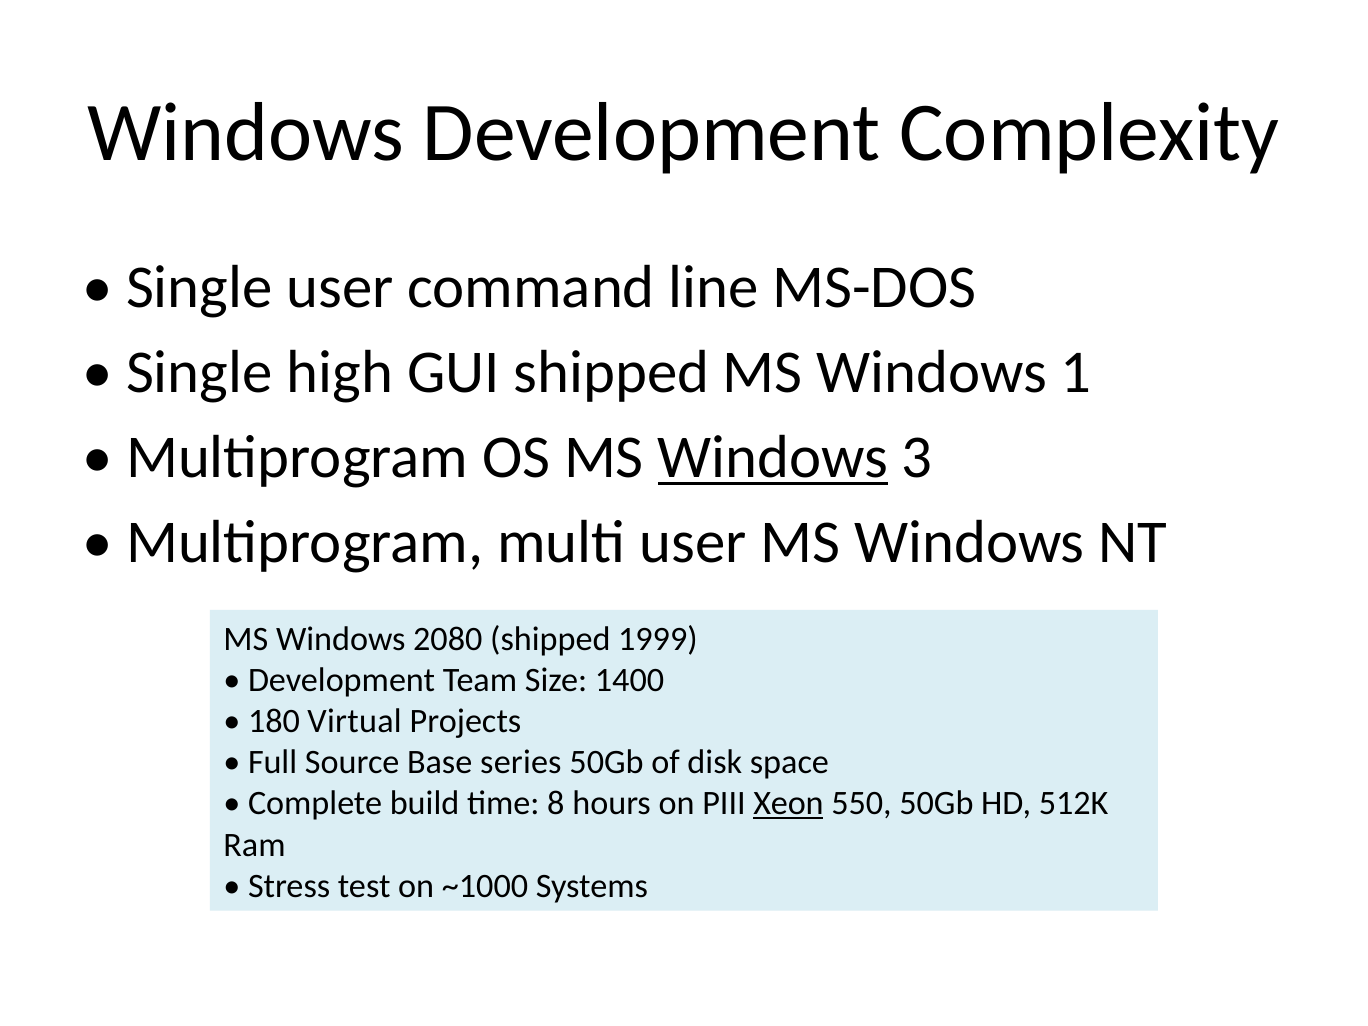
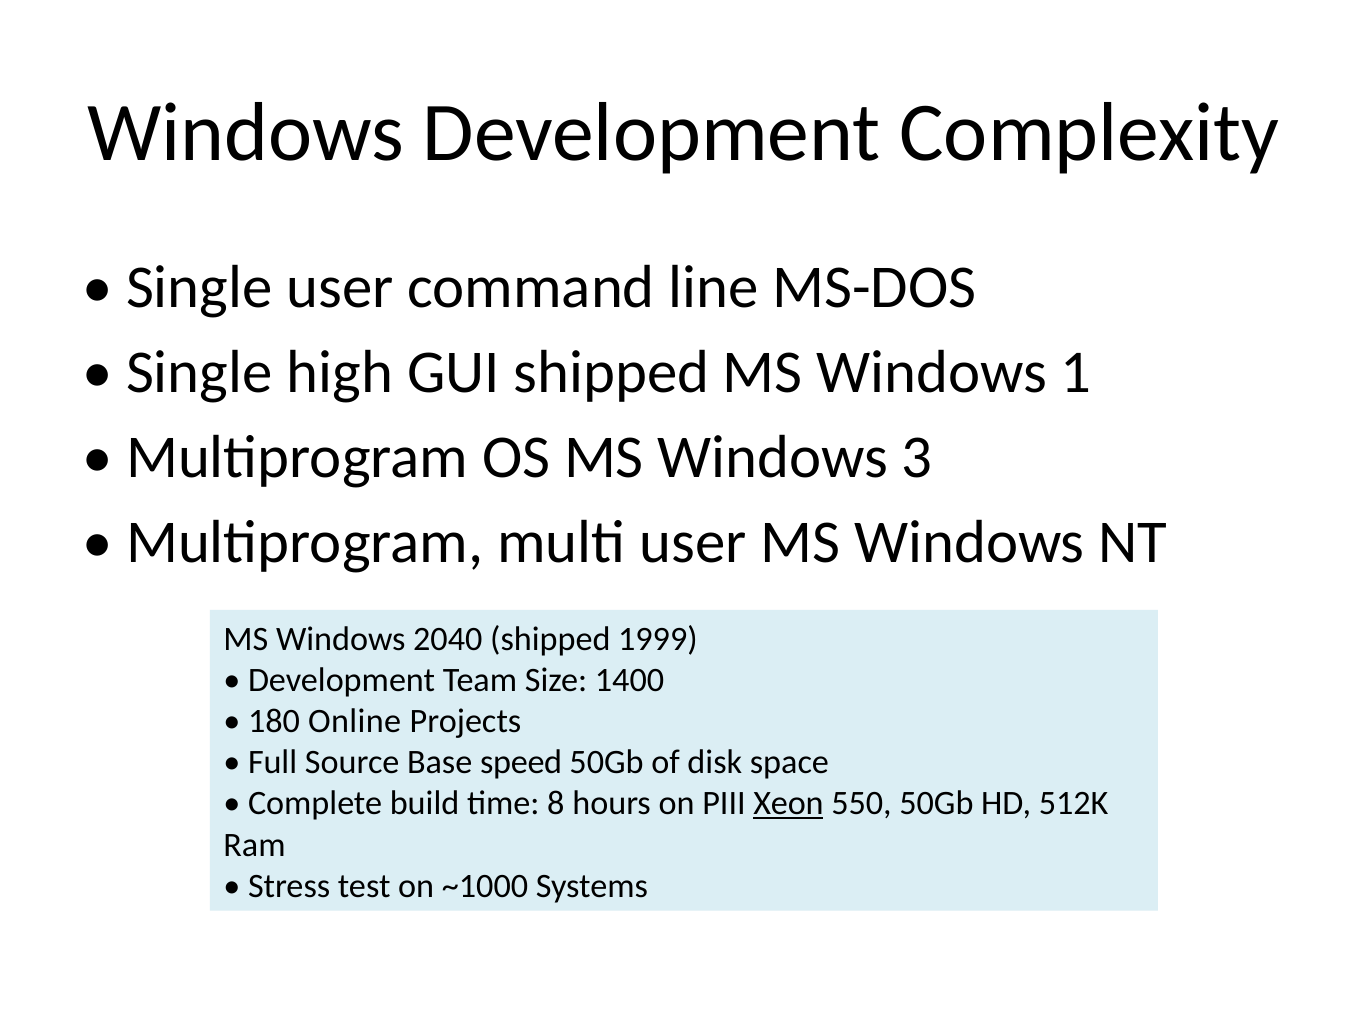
Windows underline: present -> none (773, 457)
2080: 2080 -> 2040 (448, 640)
Virtual: Virtual -> Online (355, 722)
series: series -> speed (521, 763)
